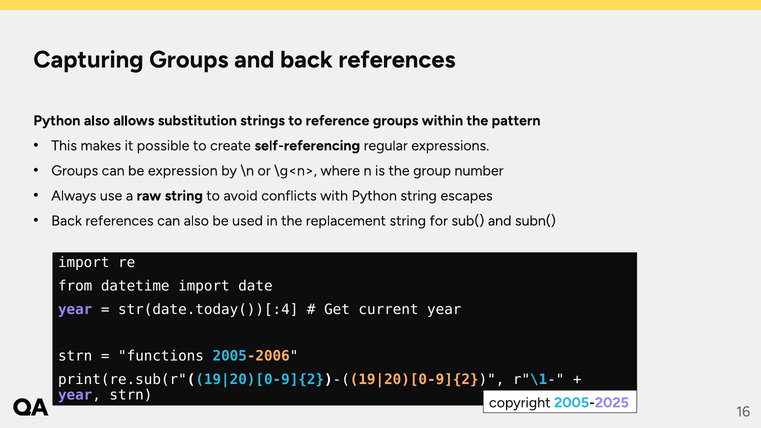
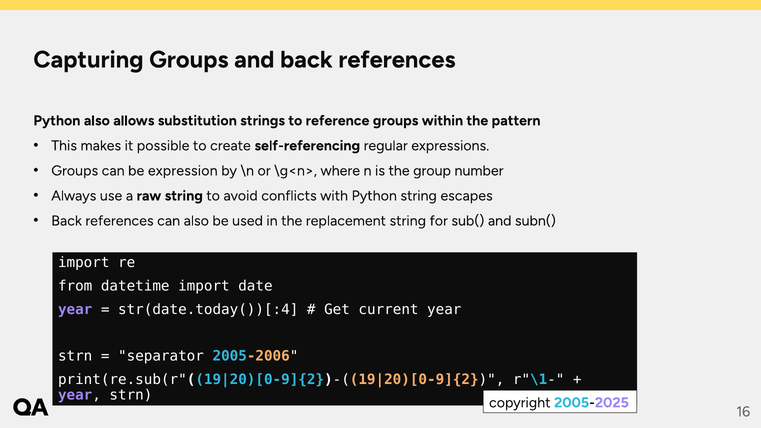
functions: functions -> separator (161, 356)
